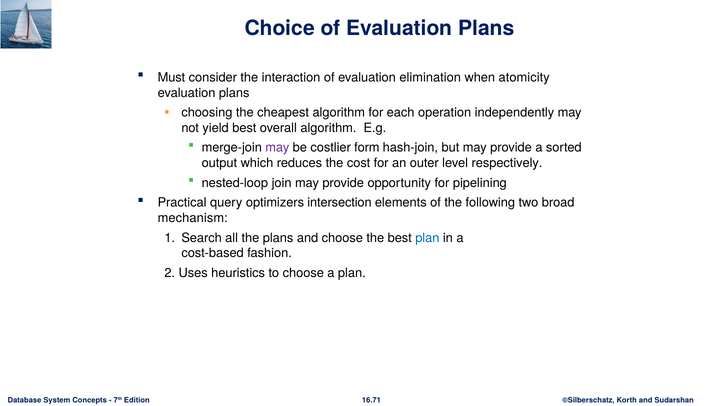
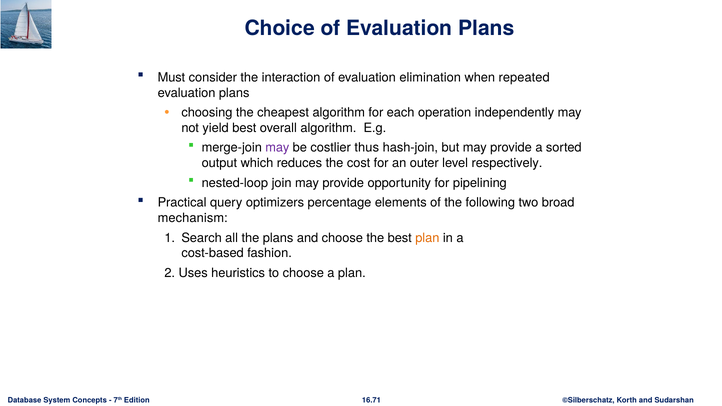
atomicity: atomicity -> repeated (524, 77)
form: form -> thus (367, 148)
intersection: intersection -> percentage (339, 203)
plan colour: blue -> orange (427, 238)
